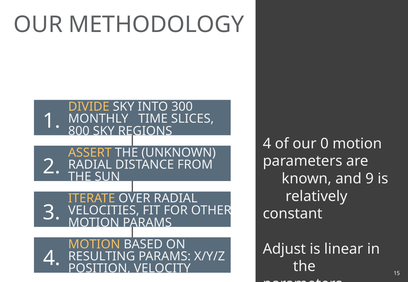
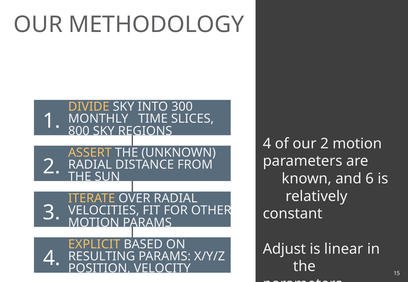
our 0: 0 -> 2 (324, 144)
9: 9 -> 6 (370, 179)
MOTION: MOTION -> EXPLICIT (94, 245)
